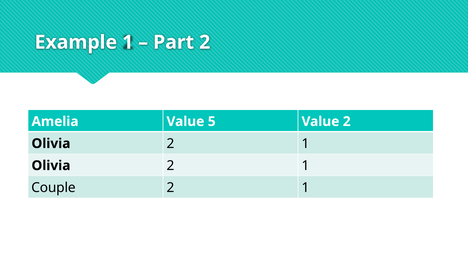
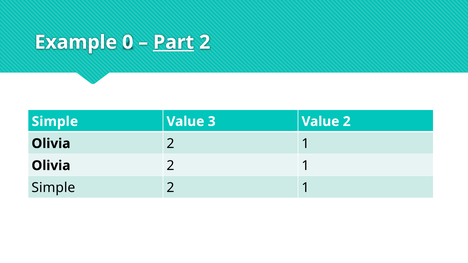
Example 1: 1 -> 0 (128, 42)
Part underline: none -> present (174, 42)
Amelia: Amelia -> Simple (55, 122)
5: 5 -> 3 (212, 122)
Couple: Couple -> Simple (53, 188)
